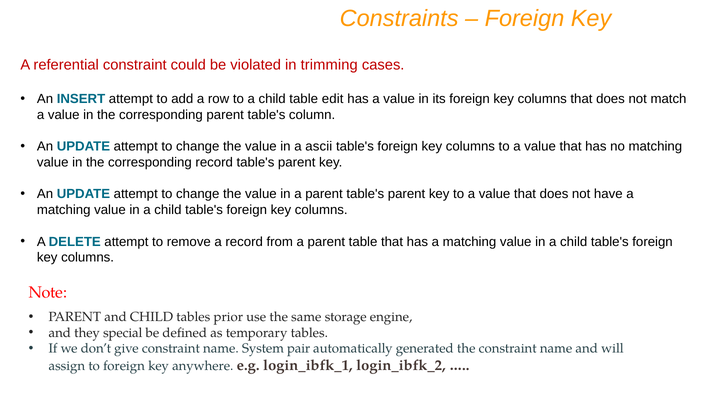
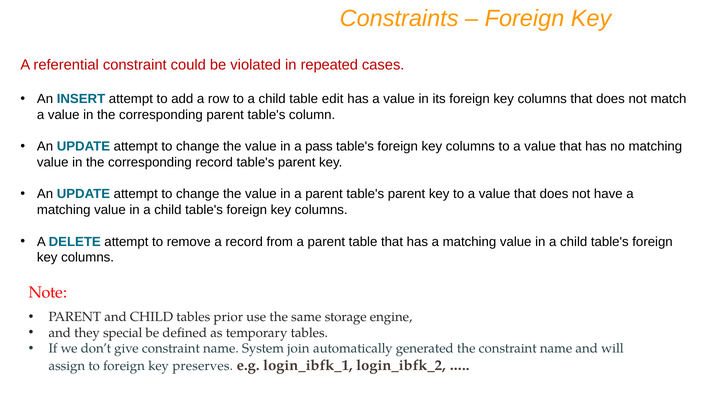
trimming: trimming -> repeated (329, 65)
ascii: ascii -> pass (319, 147)
pair: pair -> join (298, 349)
anywhere: anywhere -> preserves (203, 366)
